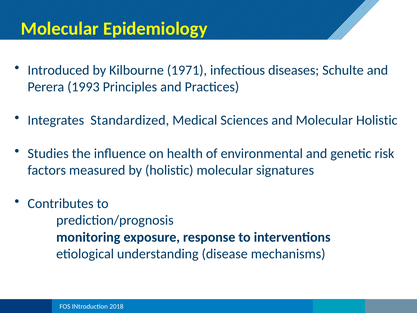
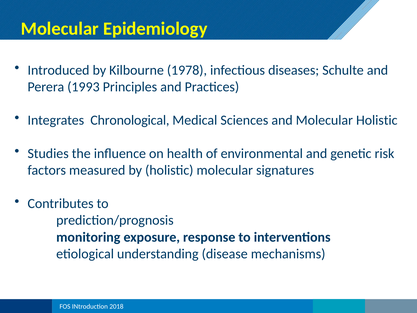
1971: 1971 -> 1978 (187, 70)
Standardized: Standardized -> Chronological (130, 120)
